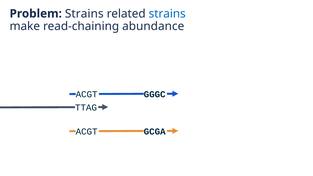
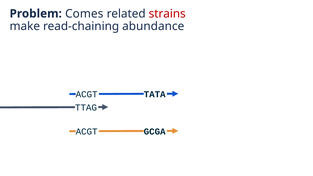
Problem Strains: Strains -> Comes (84, 14)
strains colour: blue -> red (167, 14)
GGGC: GGGC -> TATA (155, 94)
